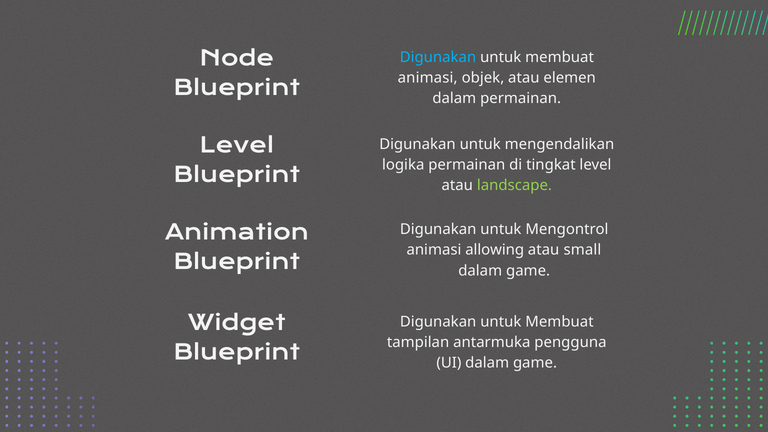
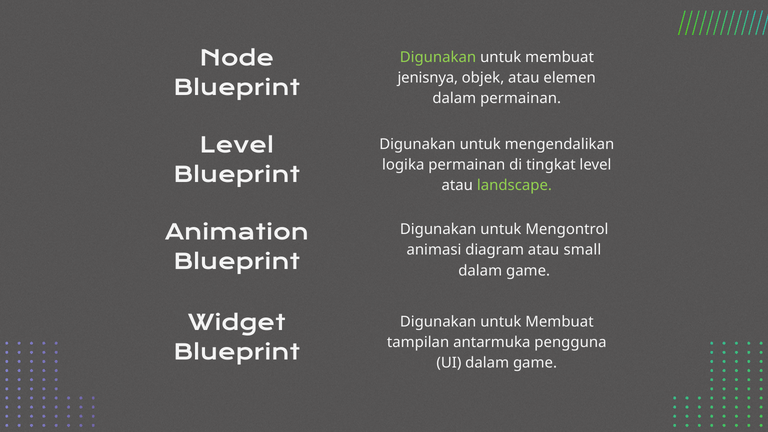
Digunakan colour: light blue -> light green (438, 57)
animasi: animasi -> jenisnya (428, 78)
allowing: allowing -> diagram (495, 250)
